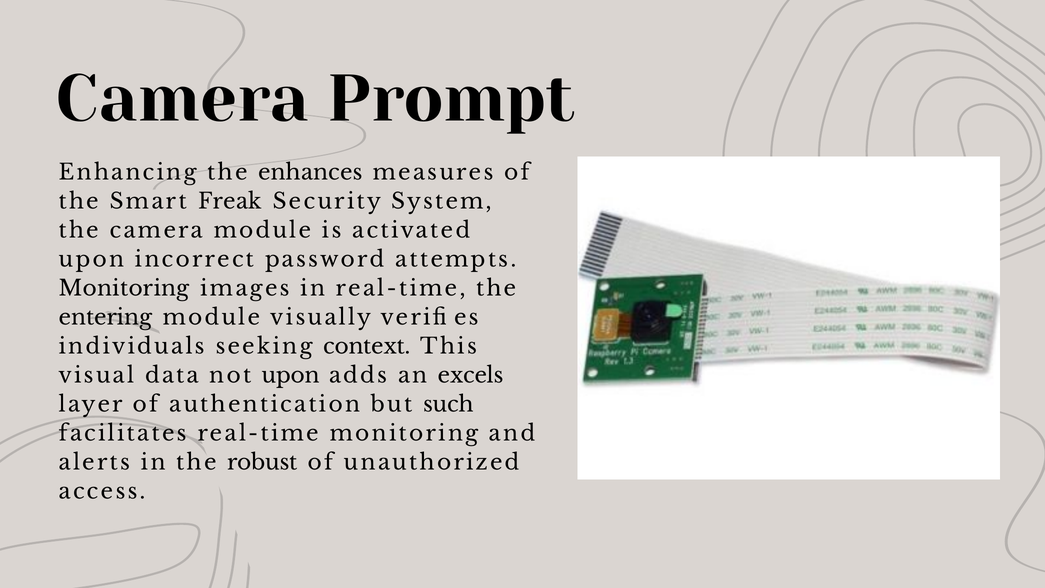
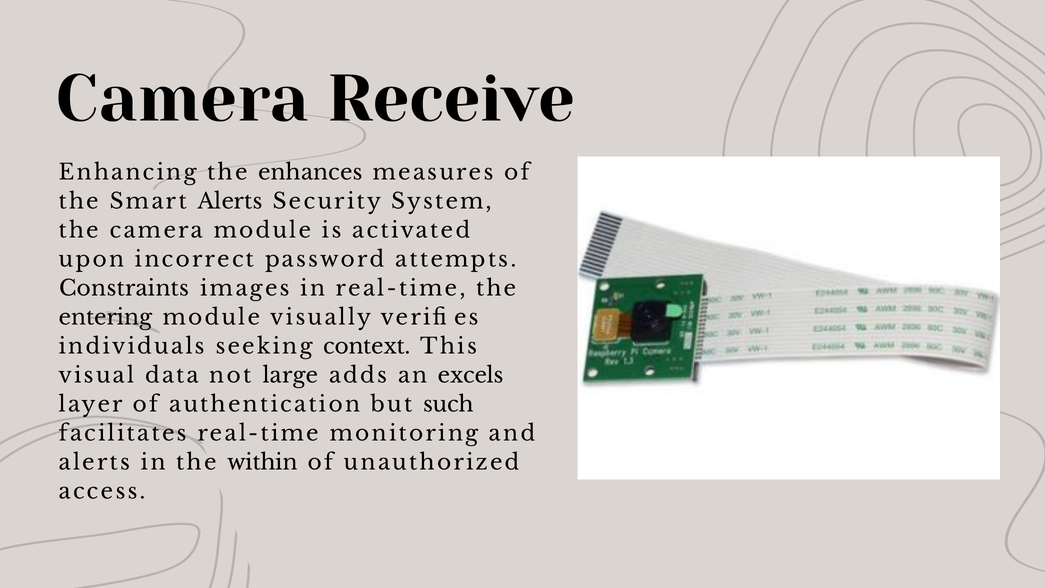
Prompt: Prompt -> Receive (451, 99)
Smart Freak: Freak -> Alerts (230, 202)
Monitoring: Monitoring -> Constraints (124, 288)
not upon: upon -> large (291, 375)
robust: robust -> within (262, 462)
